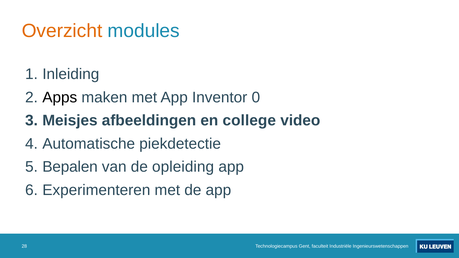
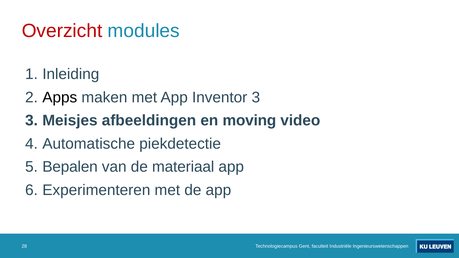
Overzicht colour: orange -> red (62, 31)
Inventor 0: 0 -> 3 (256, 97)
college: college -> moving (249, 121)
opleiding: opleiding -> materiaal (183, 167)
